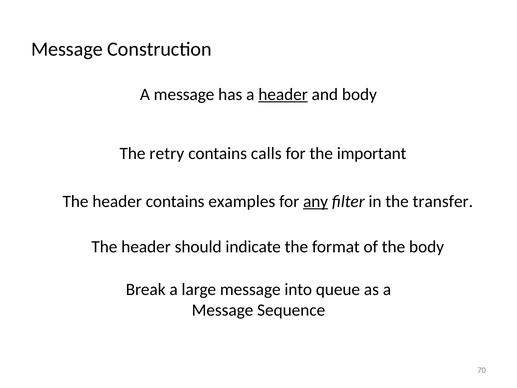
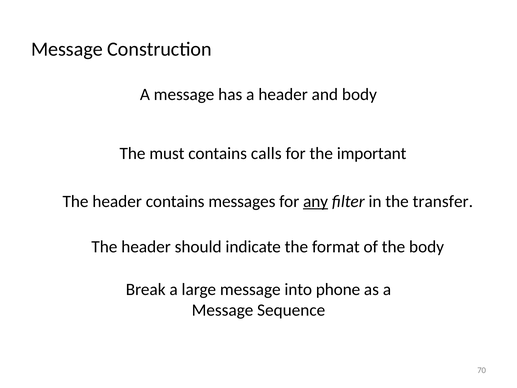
header underline: present -> none (283, 94)
retry: retry -> must (167, 153)
examples: examples -> messages (242, 201)
queue: queue -> phone (338, 289)
